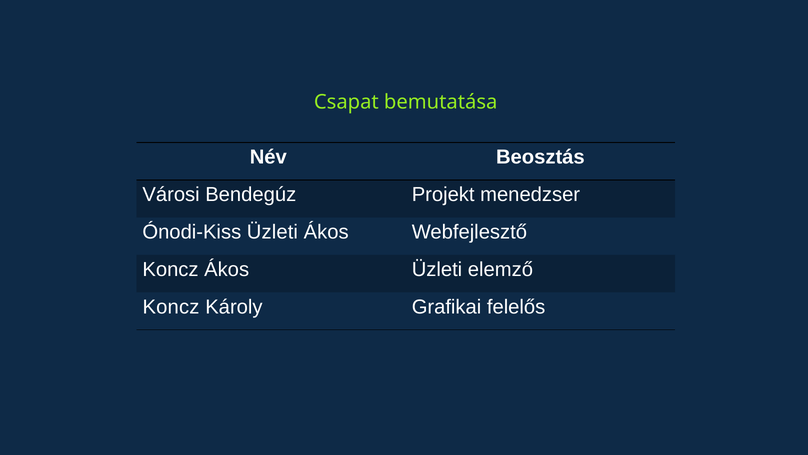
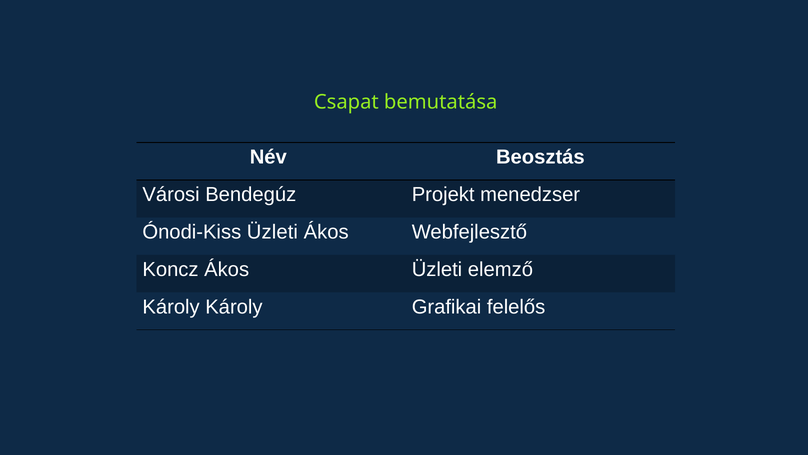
Koncz: Koncz -> Károly (171, 307)
